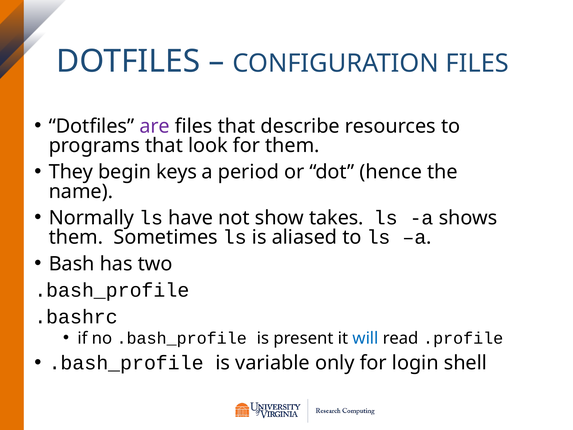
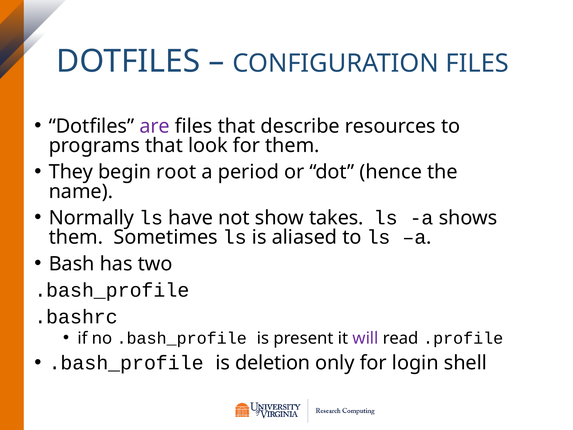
keys: keys -> root (176, 172)
will colour: blue -> purple (366, 338)
variable: variable -> deletion (273, 363)
